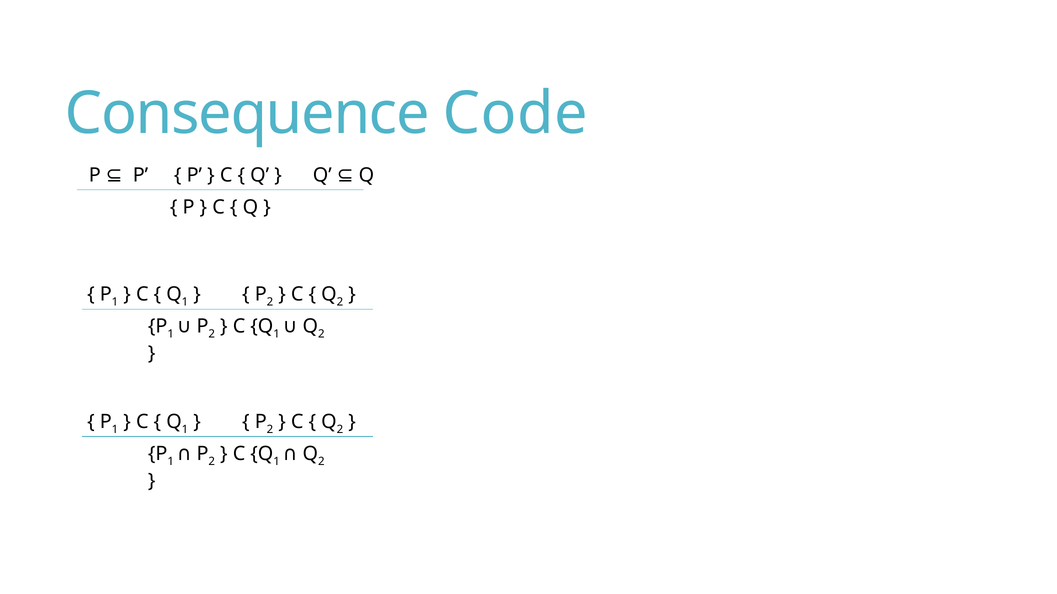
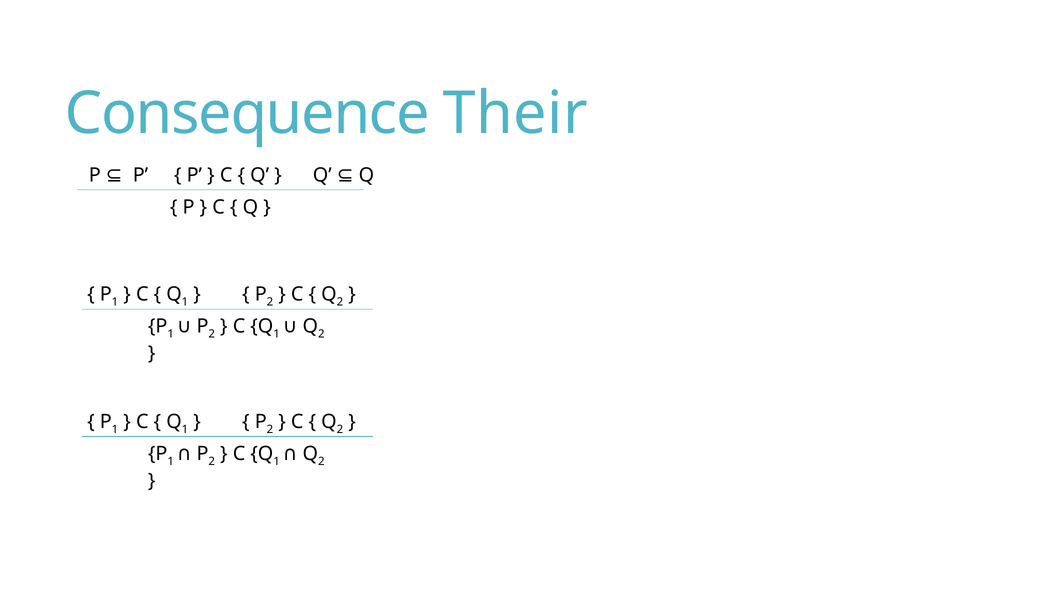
Code: Code -> Their (515, 114)
